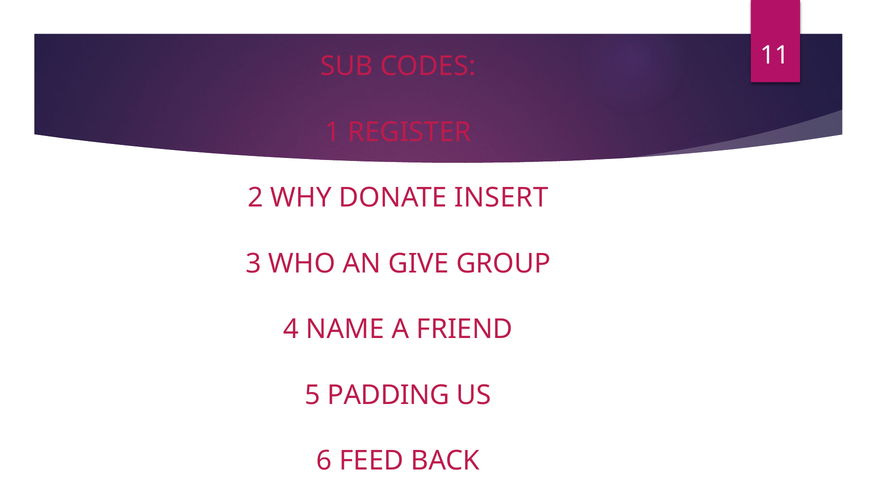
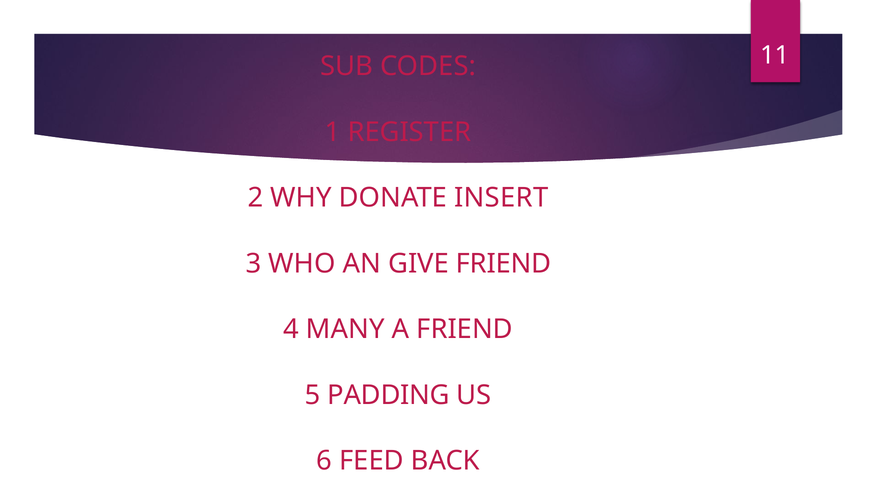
GIVE GROUP: GROUP -> FRIEND (503, 264)
NAME: NAME -> MANY (345, 329)
